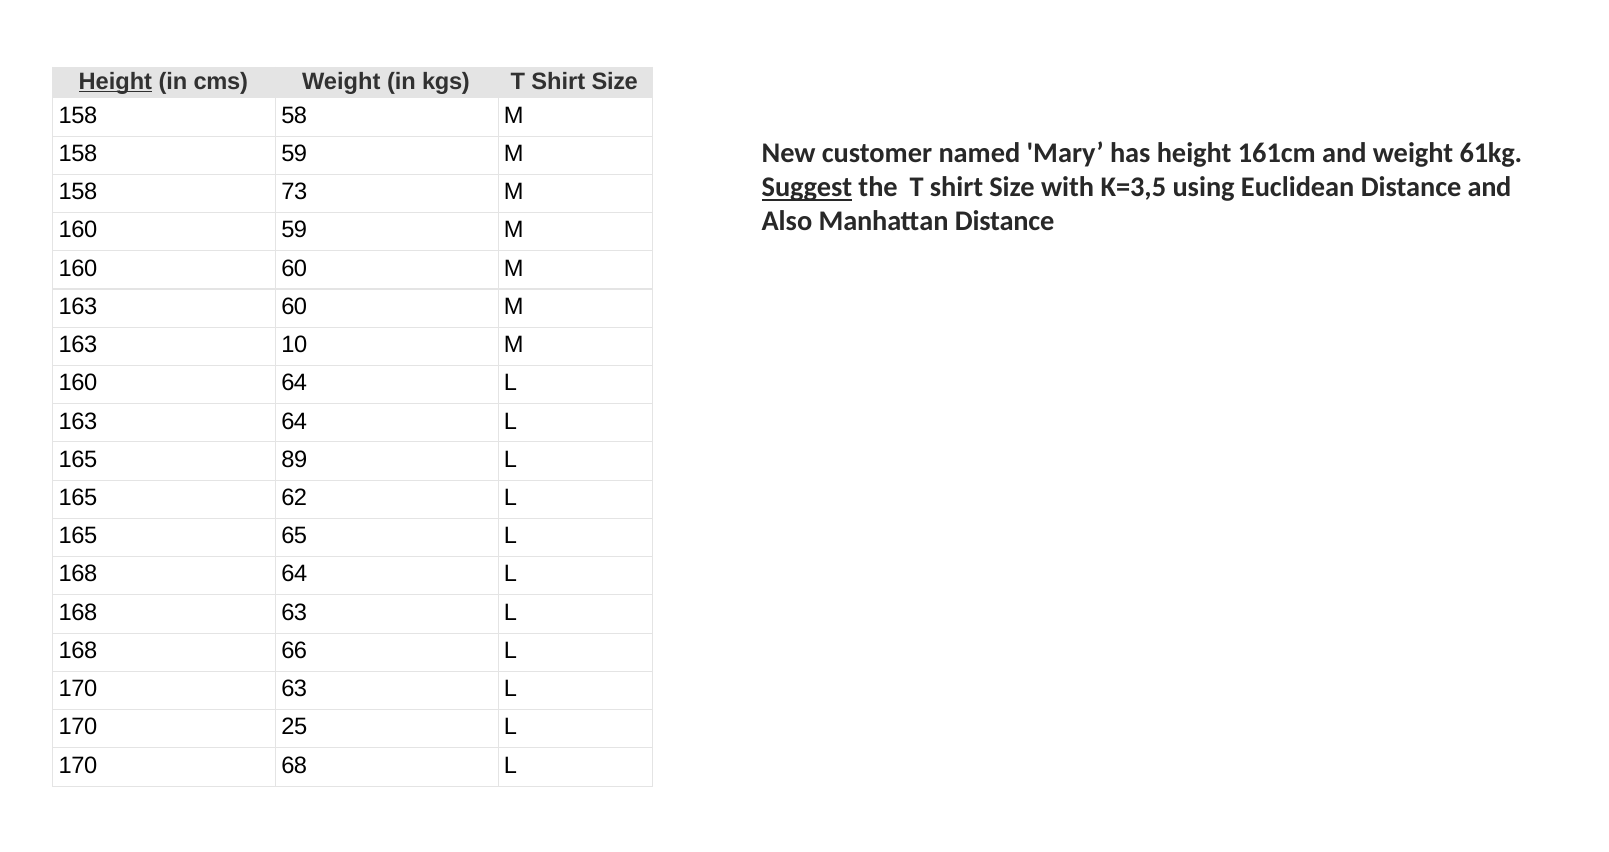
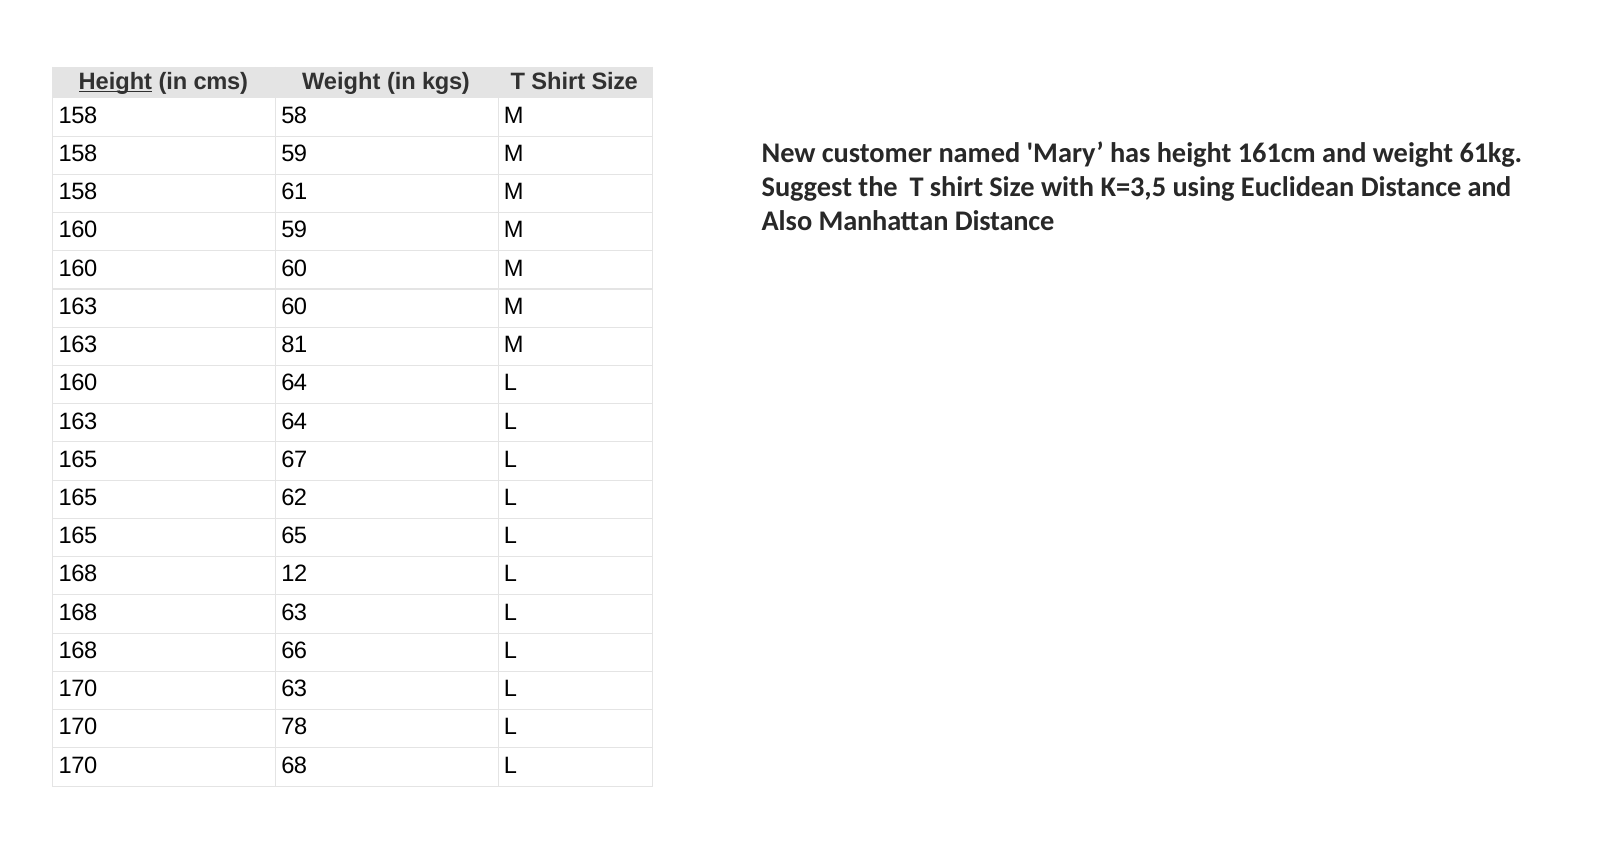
Suggest underline: present -> none (807, 187)
73: 73 -> 61 (294, 192)
10: 10 -> 81 (294, 345)
89: 89 -> 67 (294, 459)
168 64: 64 -> 12 (294, 574)
25: 25 -> 78 (294, 727)
